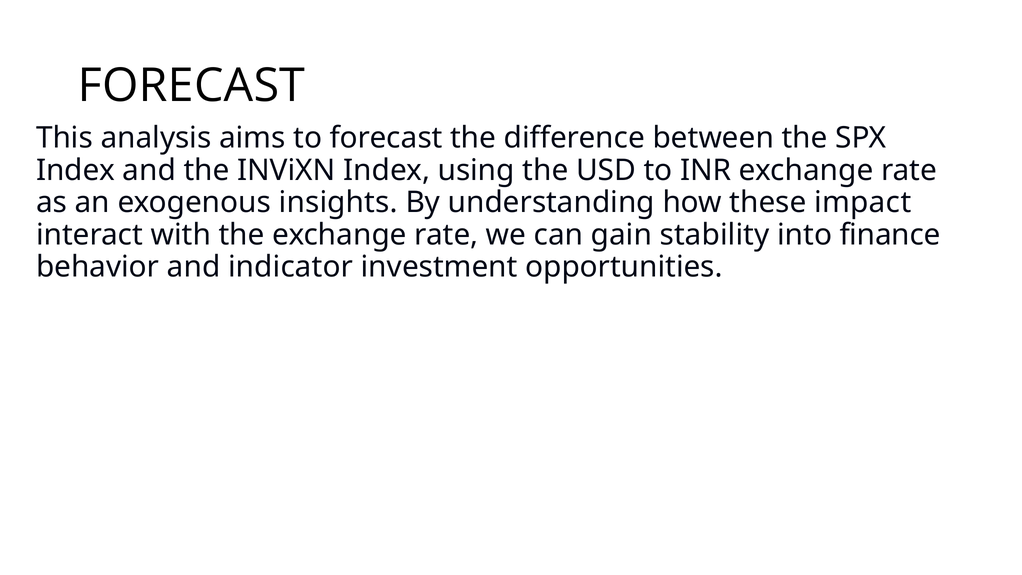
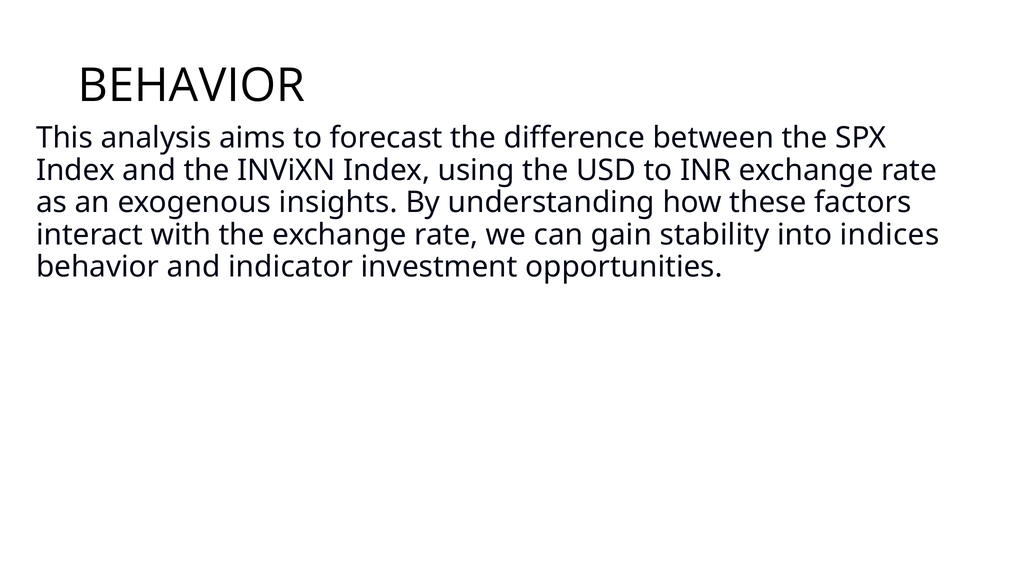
FORECAST: FORECAST -> BEHAVIOR (192, 86)
impact: impact -> factors (863, 202)
finance: finance -> indices (890, 235)
